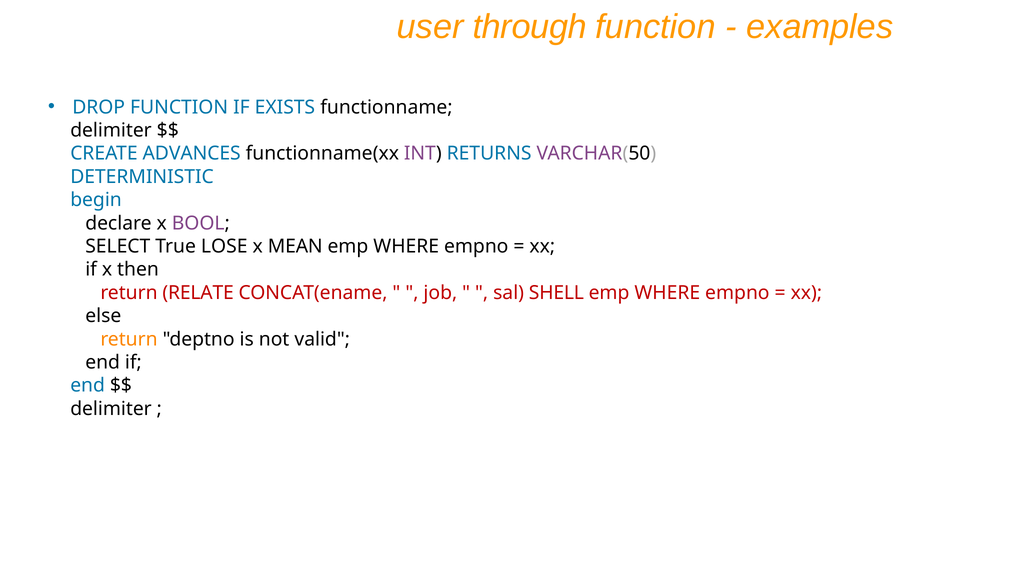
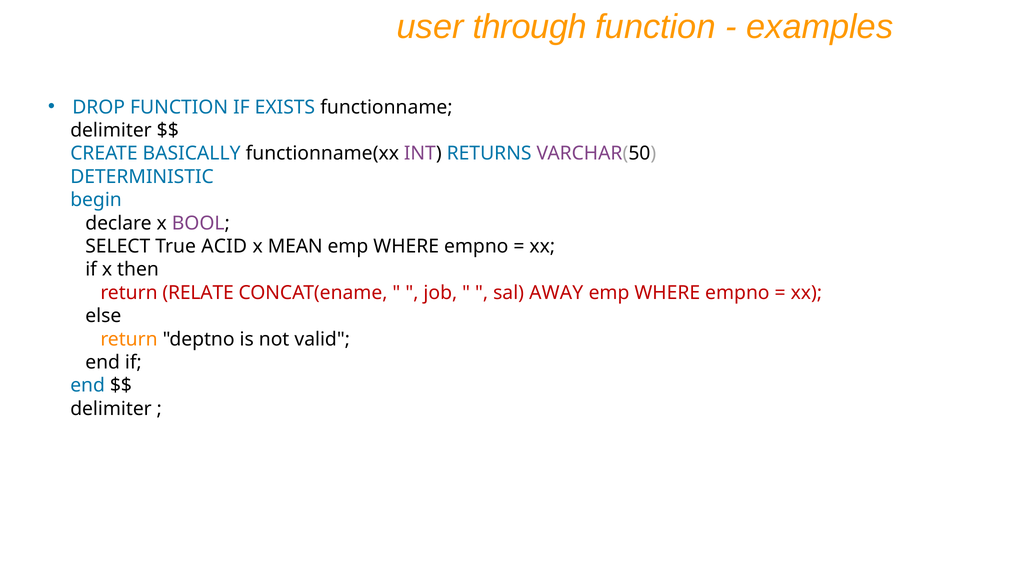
ADVANCES: ADVANCES -> BASICALLY (192, 153)
LOSE: LOSE -> ACID (224, 246)
SHELL: SHELL -> AWAY (556, 292)
